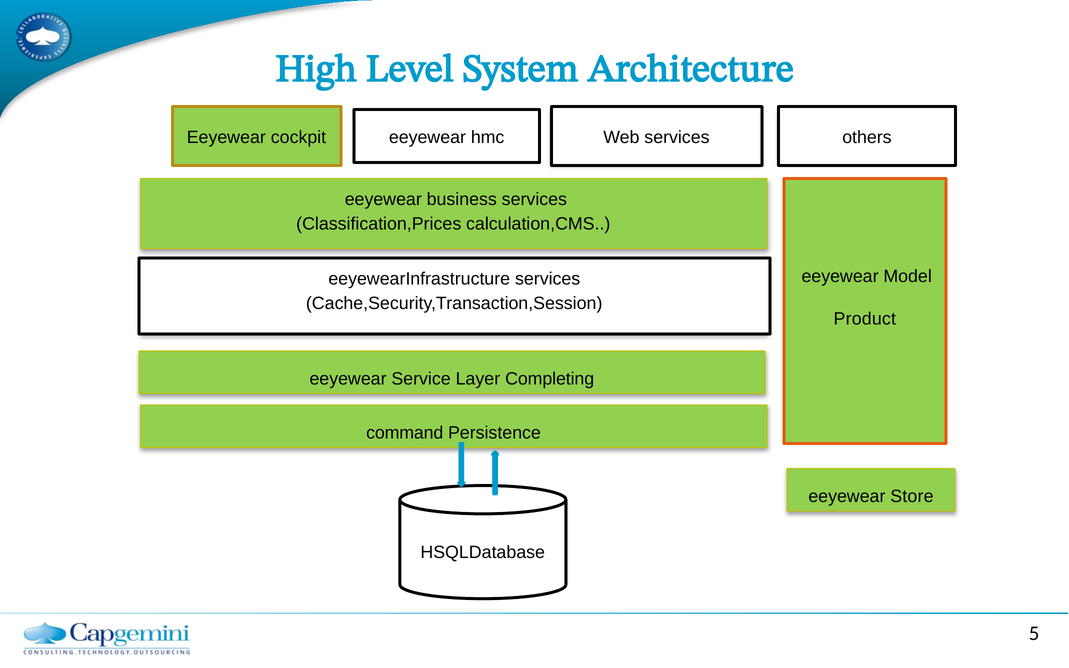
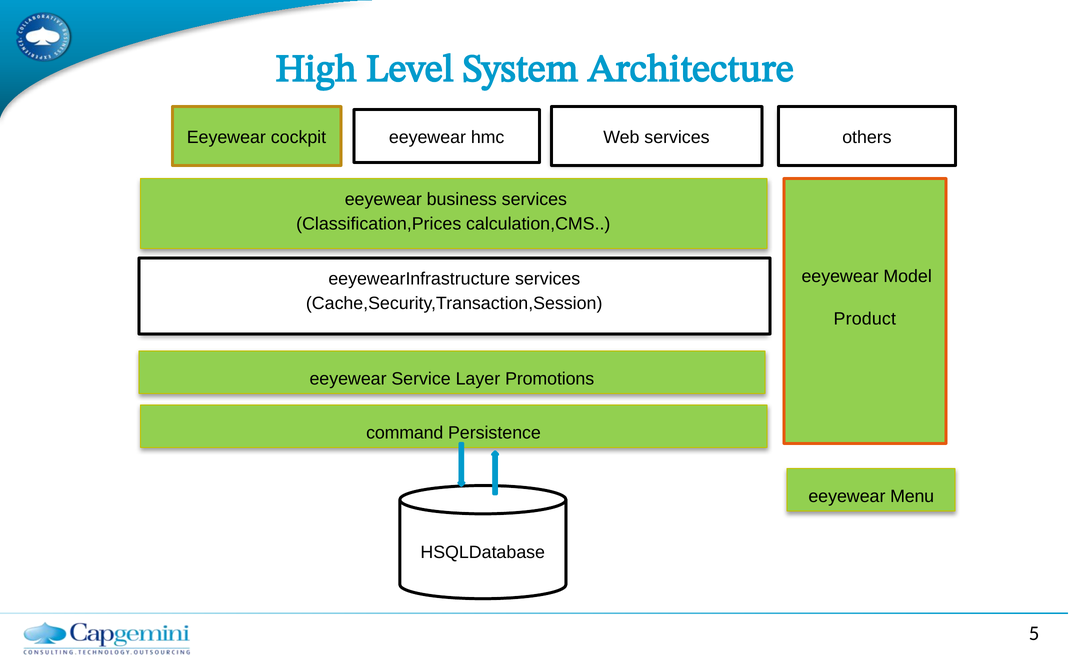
Completing: Completing -> Promotions (550, 379)
Store: Store -> Menu (912, 497)
